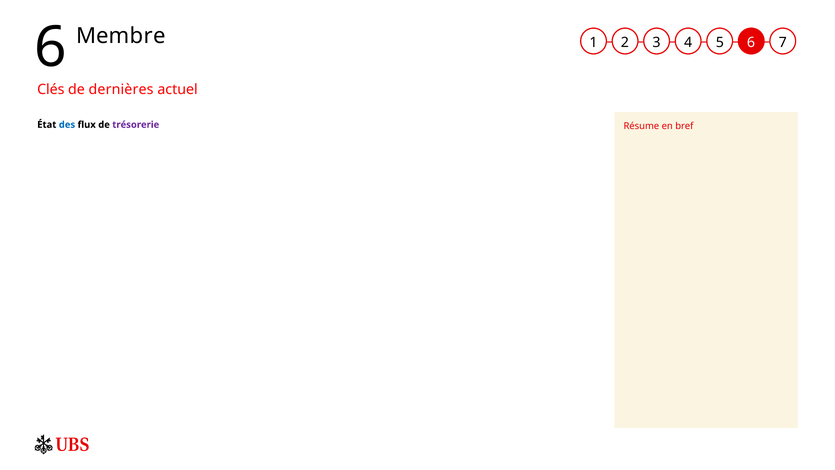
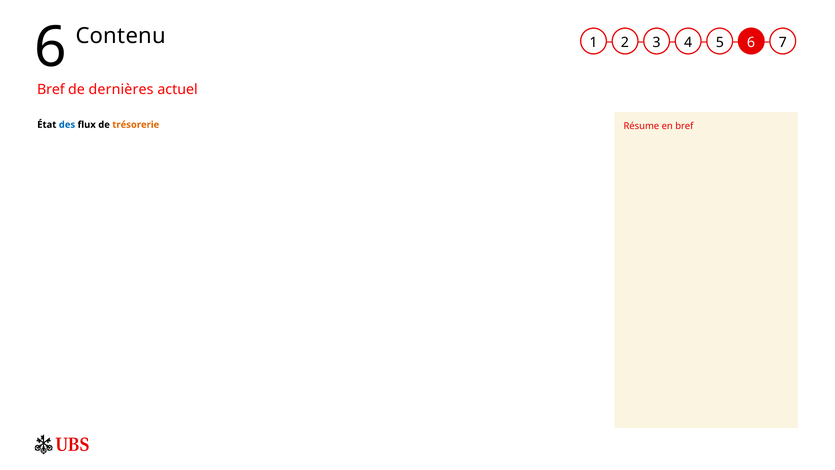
Membre: Membre -> Contenu (121, 36)
Clés: Clés -> Bref (51, 89)
trésorerie colour: purple -> orange (136, 125)
